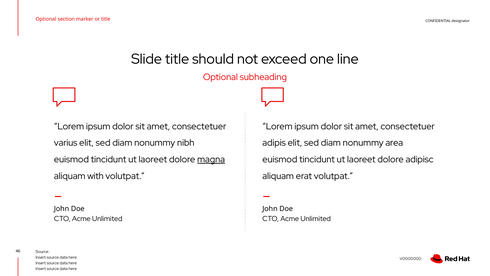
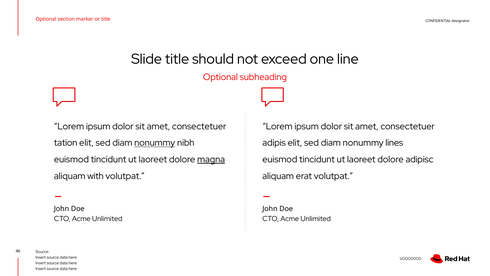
varius: varius -> tation (66, 143)
nonummy underline: none -> present (155, 143)
area: area -> lines (394, 143)
